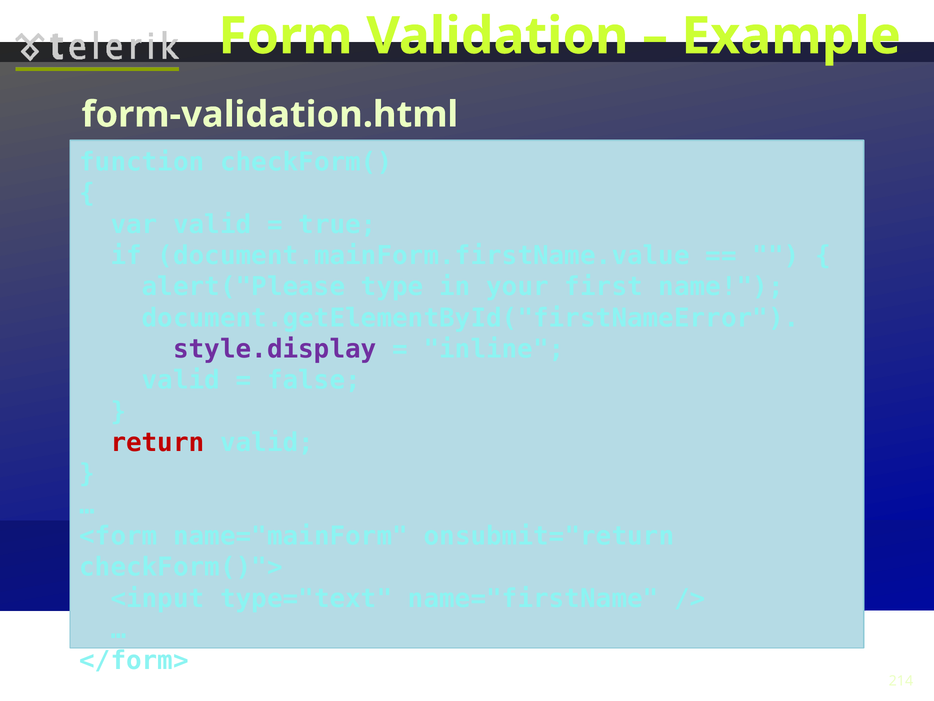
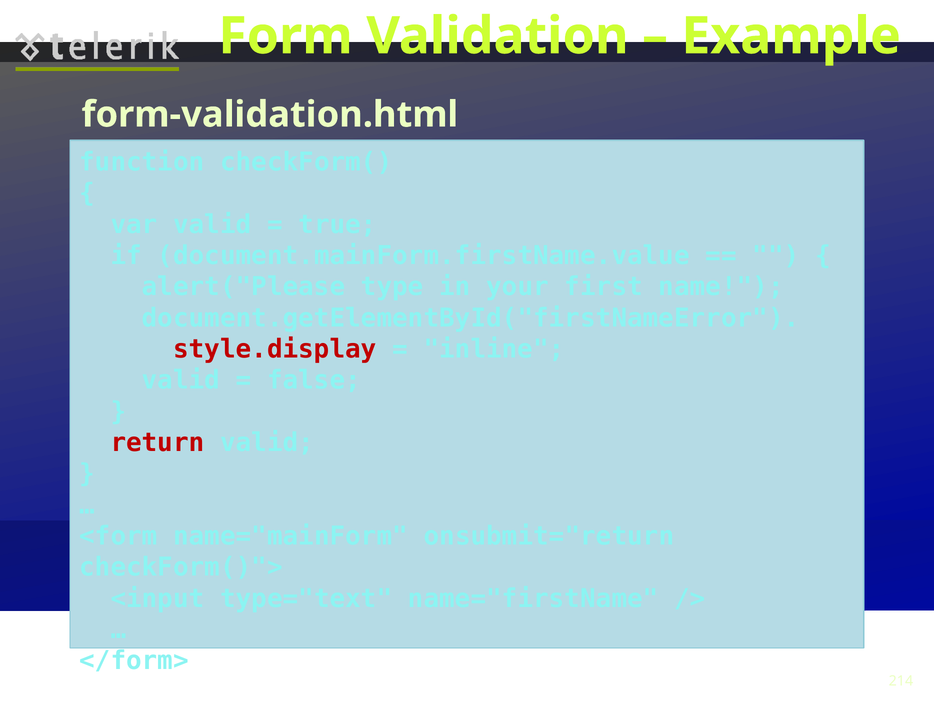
style.display colour: purple -> red (275, 349)
